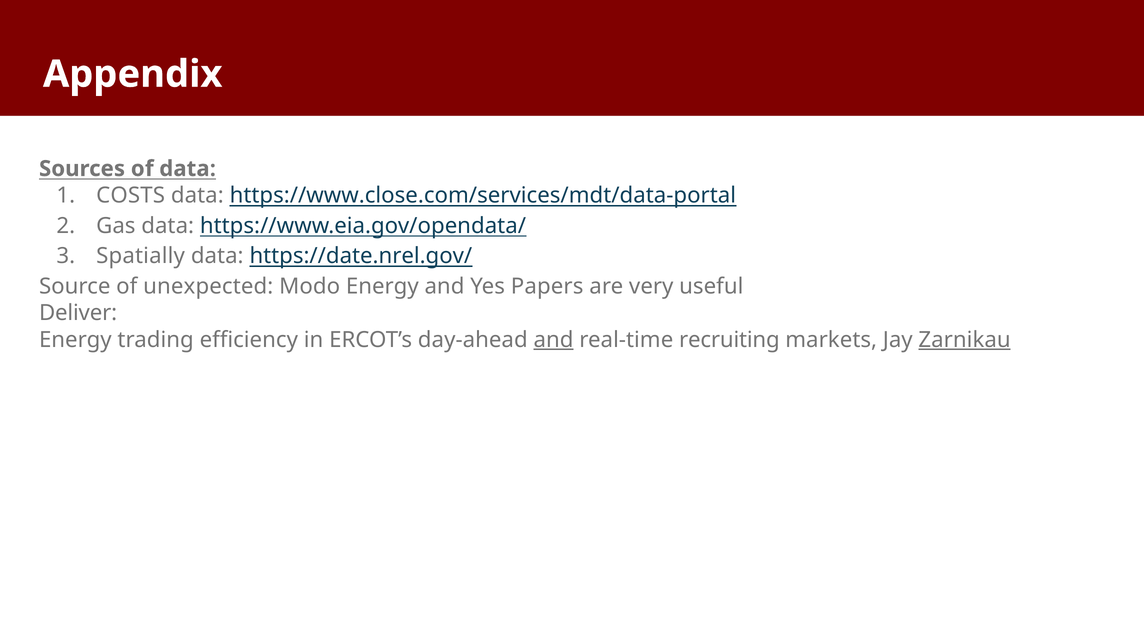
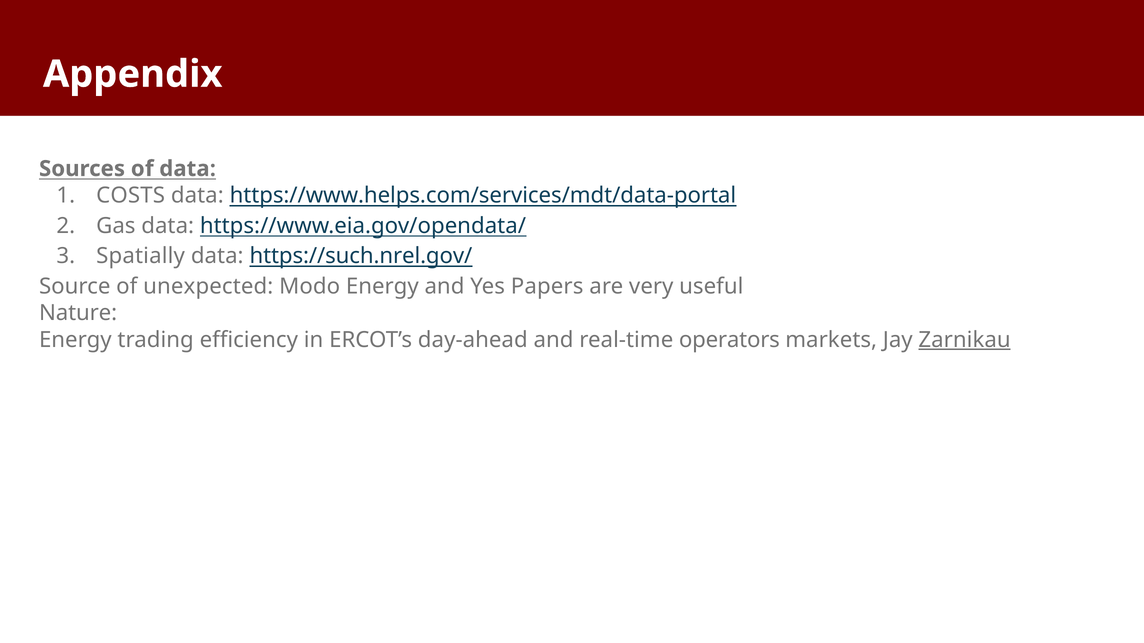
https://www.close.com/services/mdt/data-portal: https://www.close.com/services/mdt/data-portal -> https://www.helps.com/services/mdt/data-portal (483, 196)
https://date.nrel.gov/: https://date.nrel.gov/ -> https://such.nrel.gov/ (361, 256)
Deliver: Deliver -> Nature (78, 313)
and underline: present -> none (553, 340)
recruiting: recruiting -> operators (729, 340)
